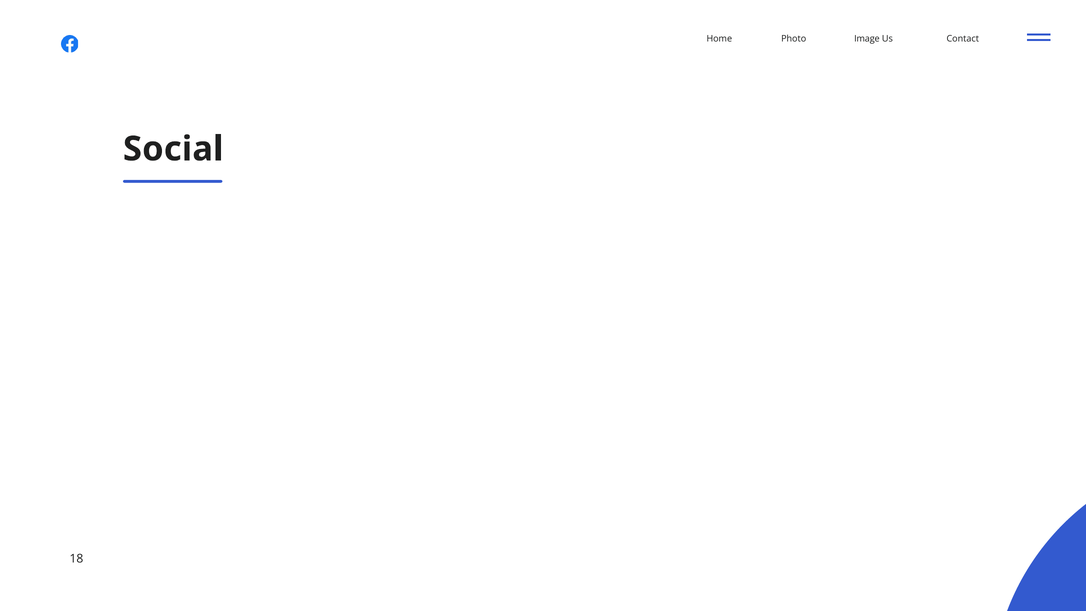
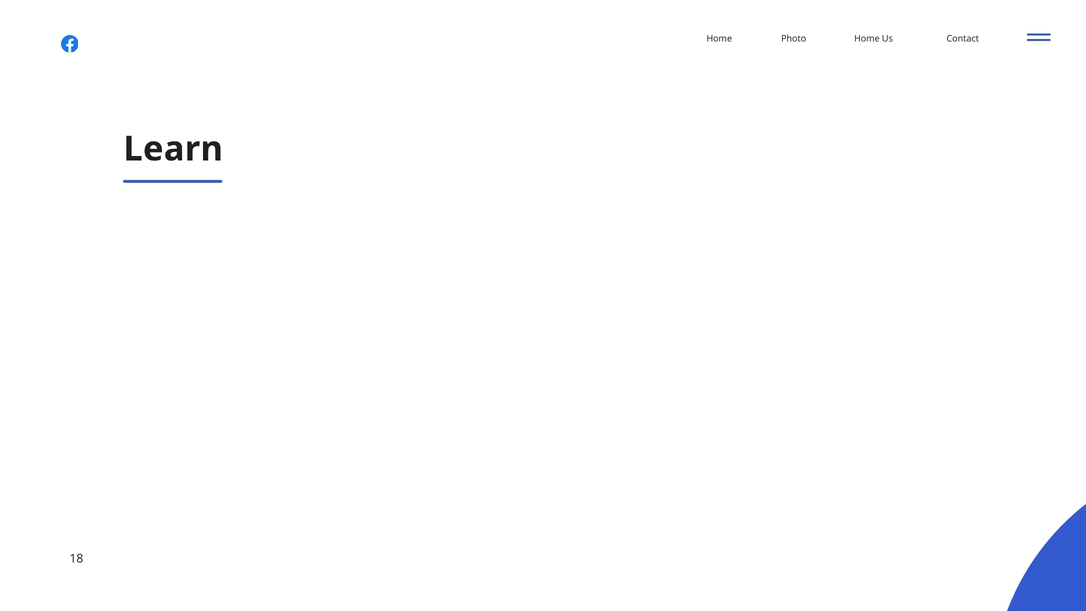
Image: Image -> Home (867, 39)
Social: Social -> Learn (173, 149)
